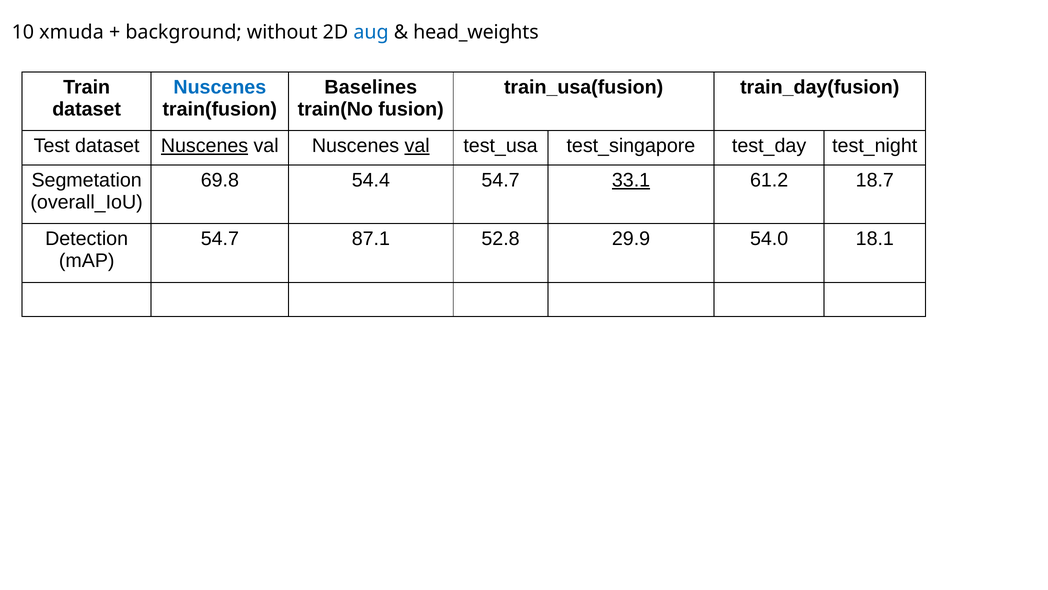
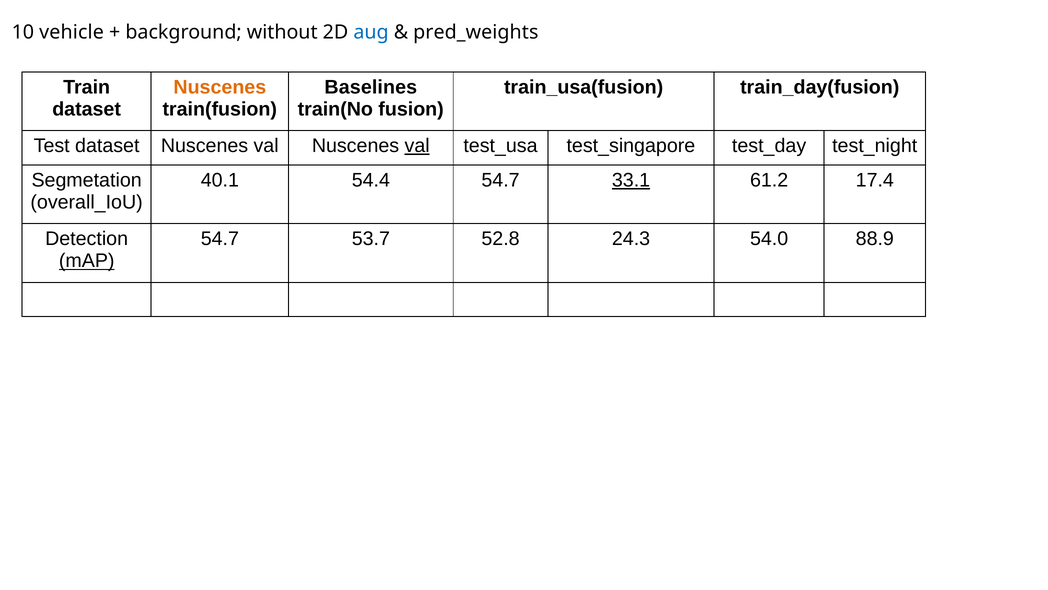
xmuda: xmuda -> vehicle (72, 32)
head_weights: head_weights -> pred_weights (476, 32)
Nuscenes colour: blue -> orange (220, 87)
Nuscenes underline: present -> none (205, 146)
69.8: 69.8 -> 40.1 (220, 180)
18.7: 18.7 -> 17.4 (875, 180)
87.1: 87.1 -> 53.7 (371, 239)
29.9: 29.9 -> 24.3 (631, 239)
18.1: 18.1 -> 88.9 (875, 239)
mAP underline: none -> present (87, 261)
